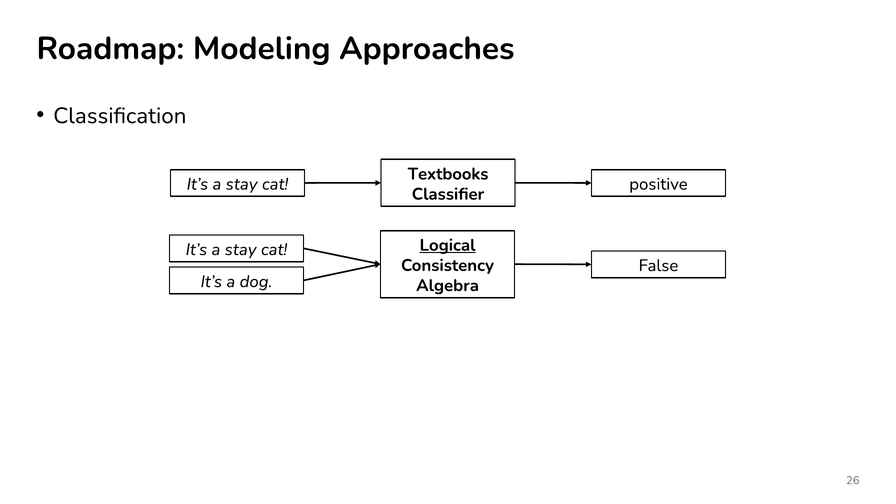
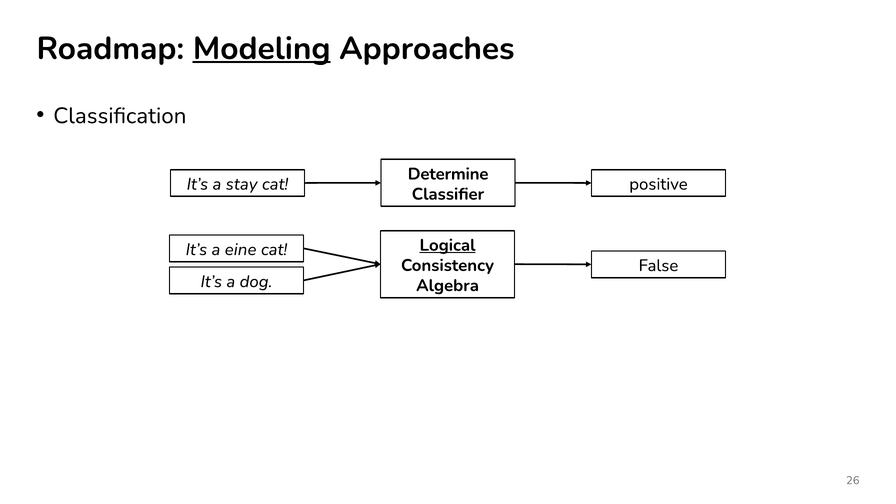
Modeling underline: none -> present (262, 49)
Textbooks: Textbooks -> Determine (448, 174)
stay: stay -> eine (241, 250)
